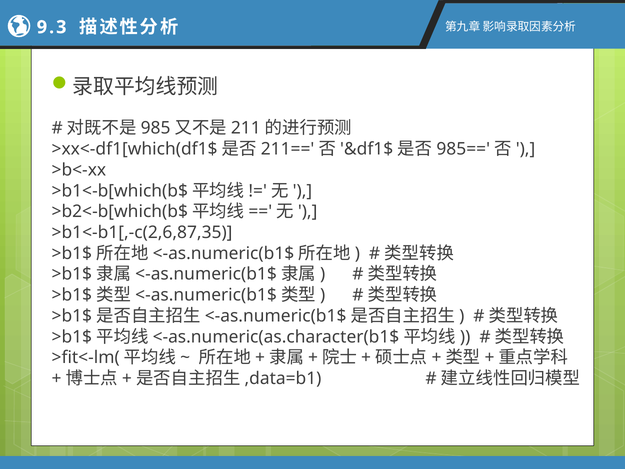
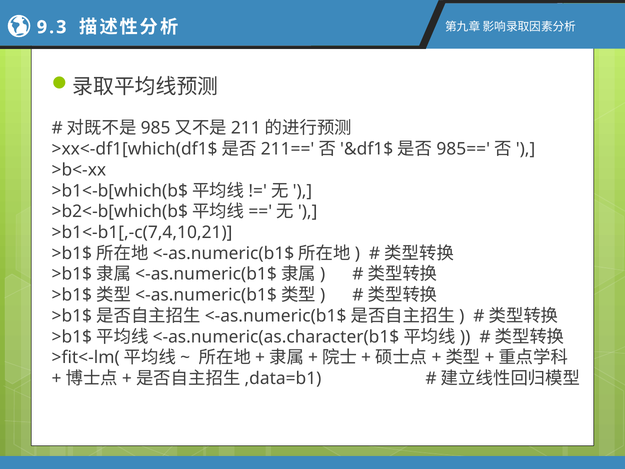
>b1<-b1[,-c(2,6,87,35: >b1<-b1[,-c(2,6,87,35 -> >b1<-b1[,-c(7,4,10,21 (142, 232)
